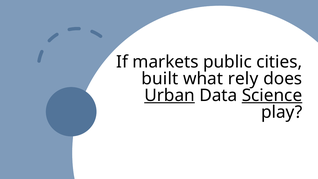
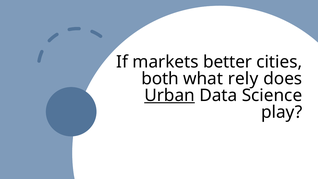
public: public -> better (228, 62)
built: built -> both (160, 79)
Science underline: present -> none (272, 95)
